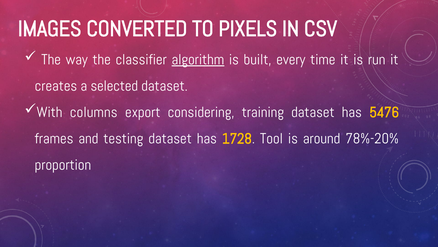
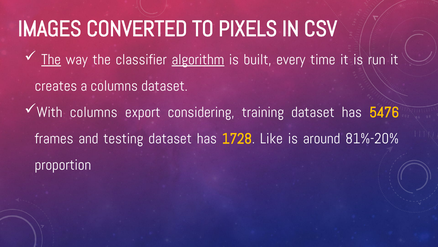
The underline: none -> present (51, 59)
a selected: selected -> columns (114, 86)
Tool: Tool -> Like (271, 138)
78%-20%: 78%-20% -> 81%-20% (372, 138)
